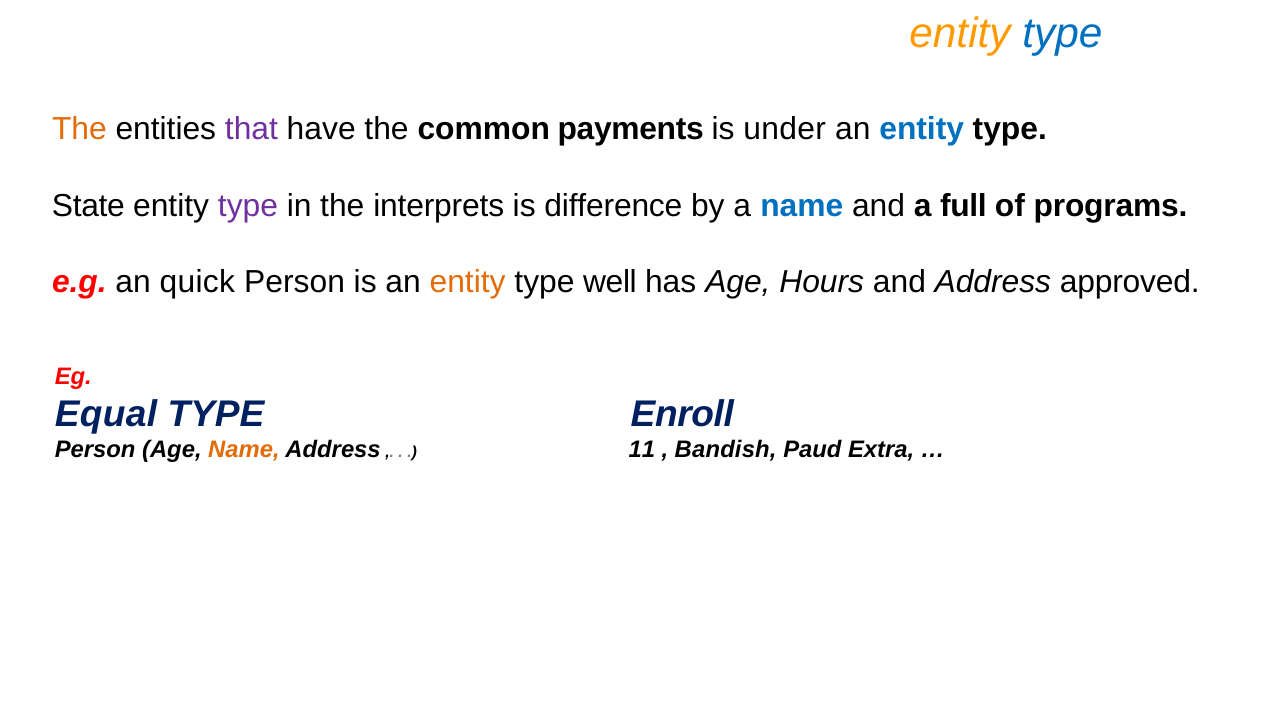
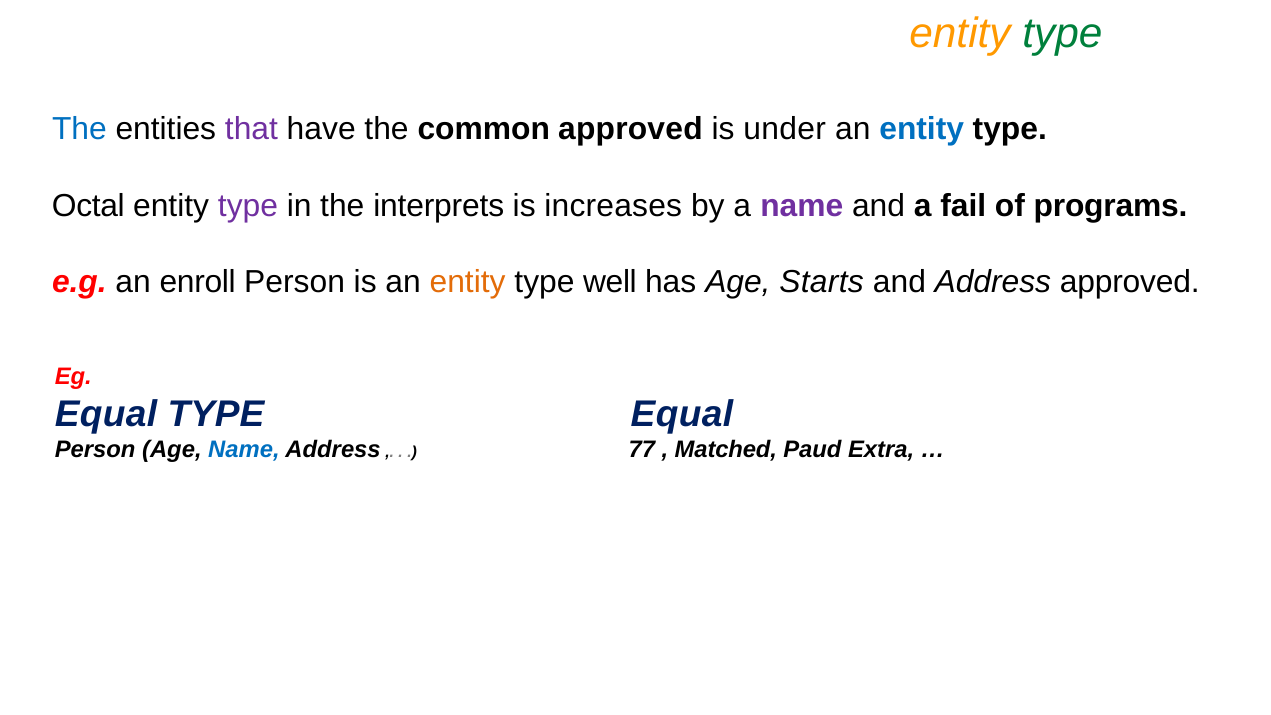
type colour: blue -> green (1062, 33)
The colour: orange -> blue (79, 129)
common payments: payments -> approved (630, 129)
State: State -> Octal (88, 205)
difference: difference -> increases (613, 205)
name colour: blue -> purple (802, 205)
full: full -> fail (963, 205)
quick: quick -> enroll (198, 282)
Hours: Hours -> Starts (822, 282)
TYPE Enroll: Enroll -> Equal (682, 414)
Name colour: orange -> blue (244, 450)
11: 11 -> 77 (642, 450)
Bandish: Bandish -> Matched (726, 450)
